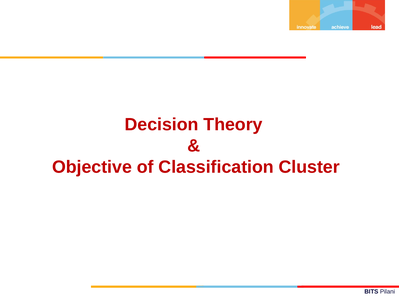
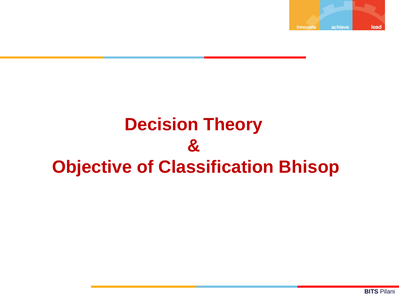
Cluster: Cluster -> Bhisop (309, 167)
